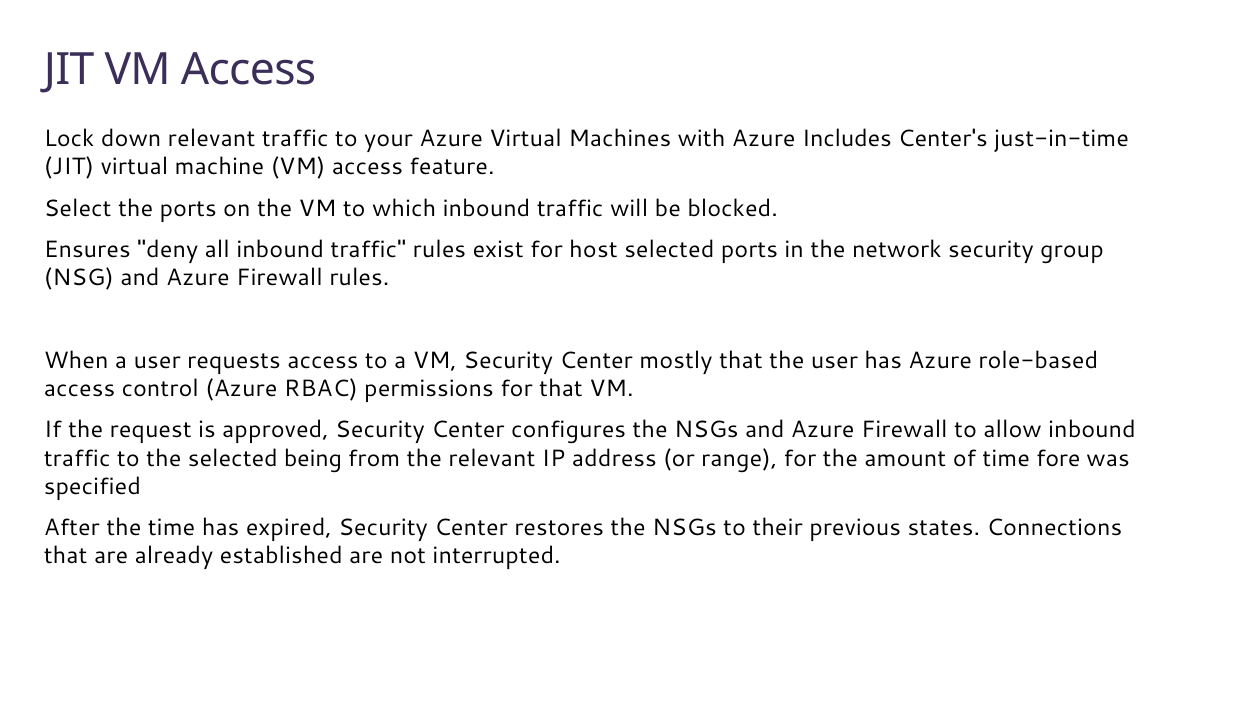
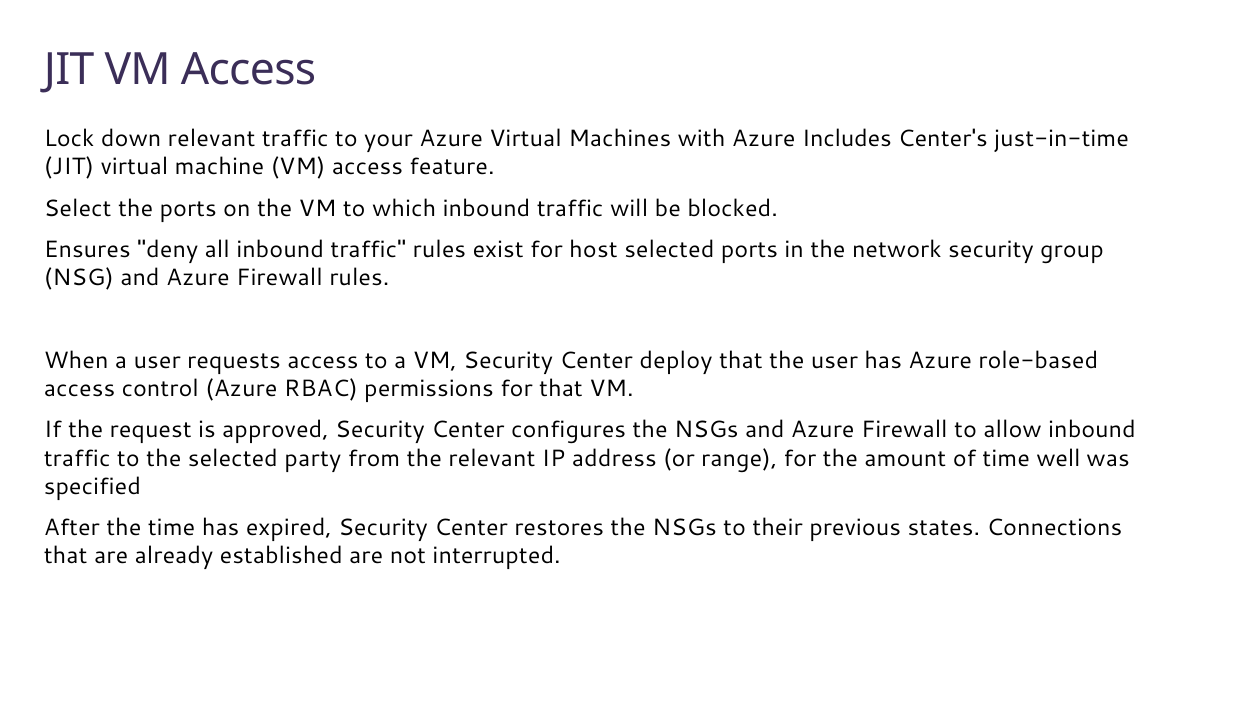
mostly: mostly -> deploy (676, 361)
being: being -> party (313, 458)
fore: fore -> well (1058, 458)
